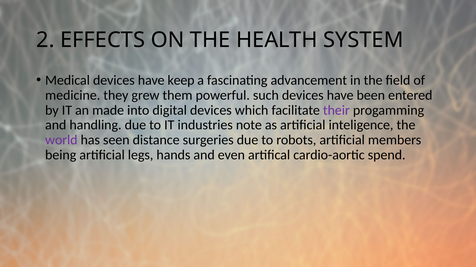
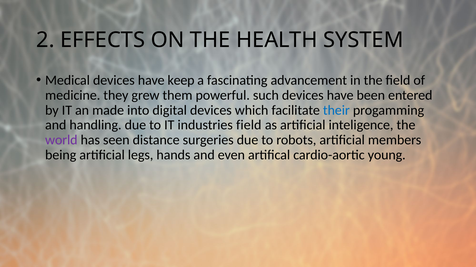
their colour: purple -> blue (336, 110)
industries note: note -> field (249, 125)
spend: spend -> young (387, 155)
